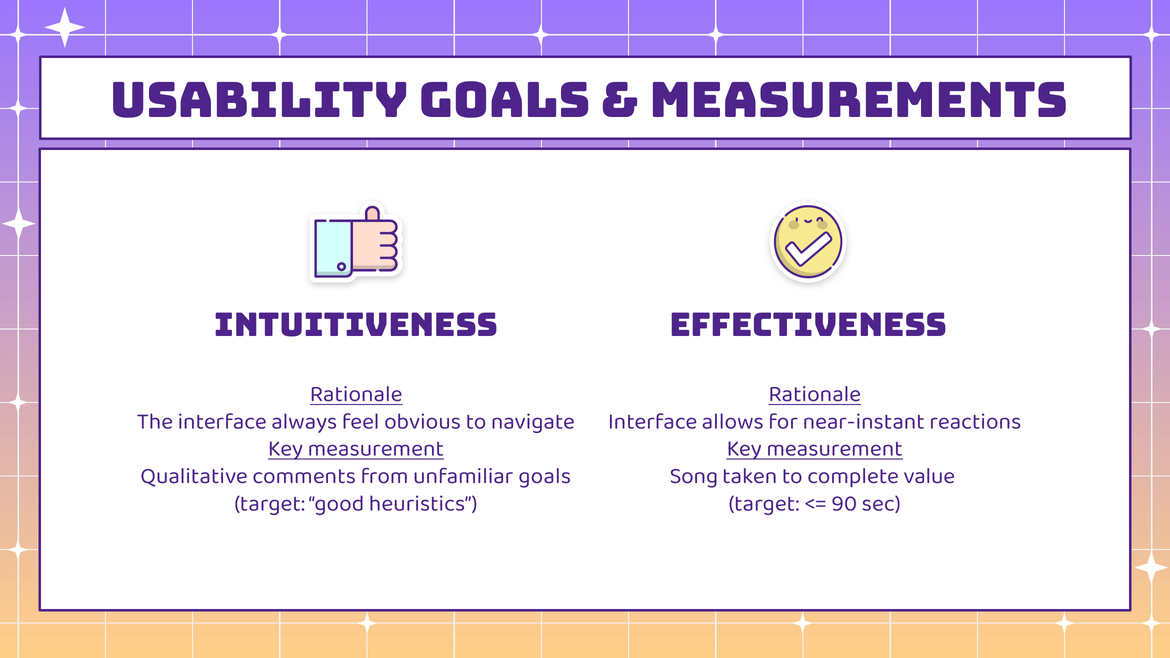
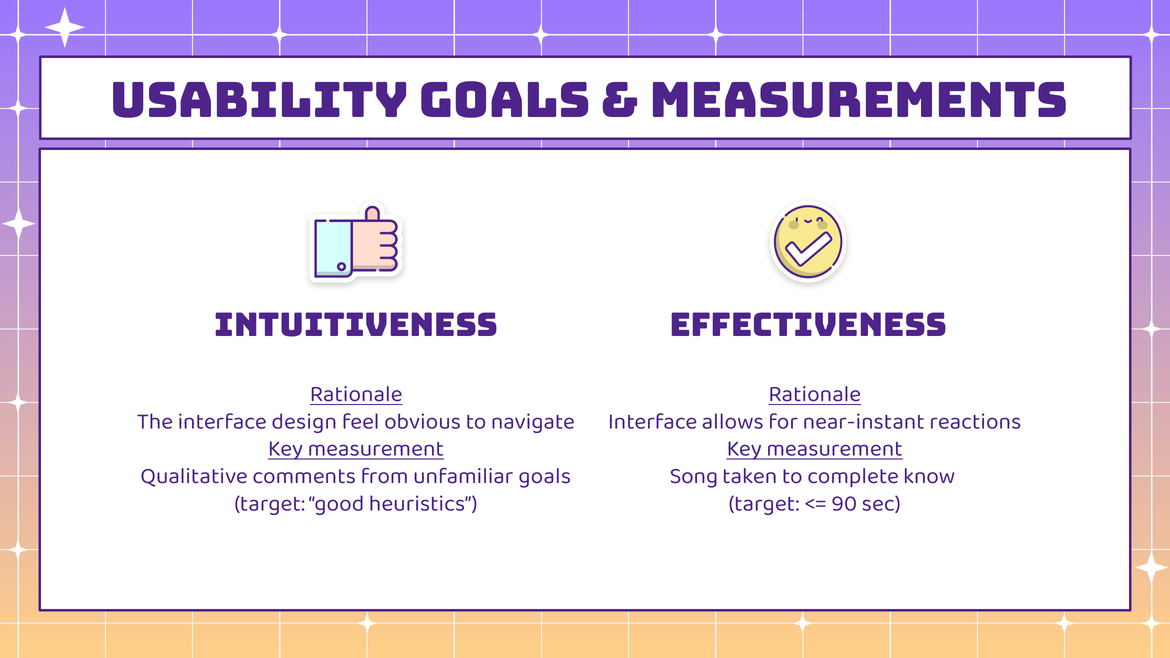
always: always -> design (304, 421)
value: value -> know (929, 476)
